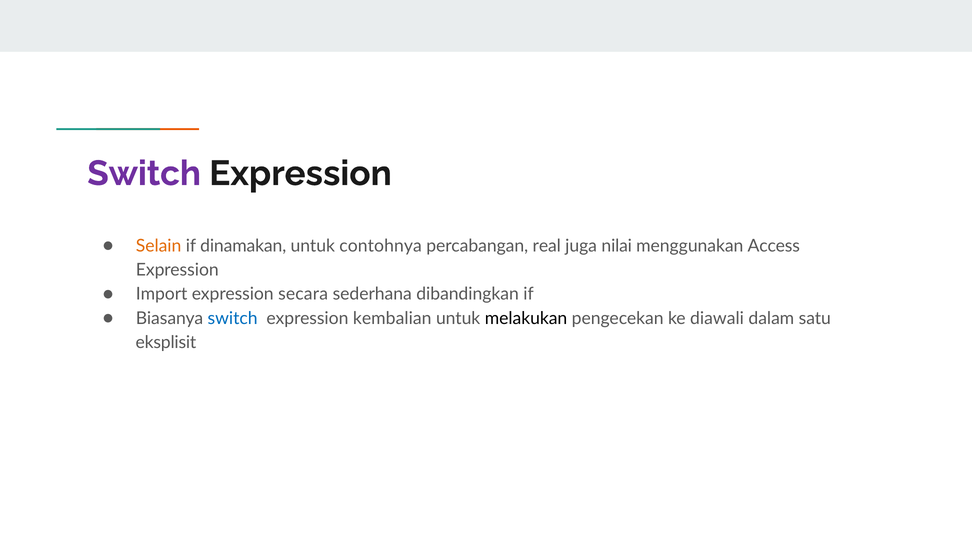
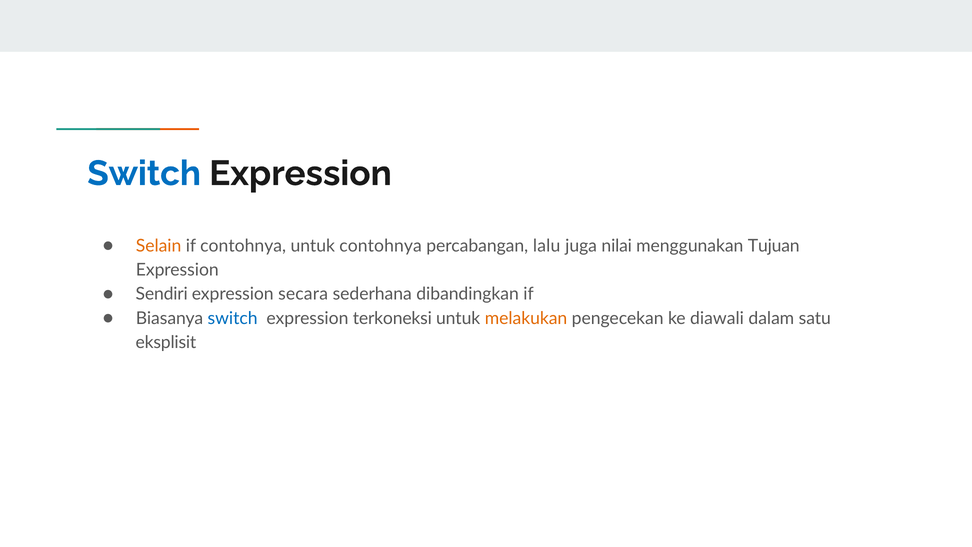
Switch colour: purple -> blue (144, 173)
if dinamakan: dinamakan -> contohnya (243, 246)
real: real -> lalu (547, 246)
Access: Access -> Tujuan (774, 246)
Import: Import -> Sendiri (162, 294)
kembalian: kembalian -> terkoneksi (392, 318)
melakukan colour: black -> orange (526, 318)
